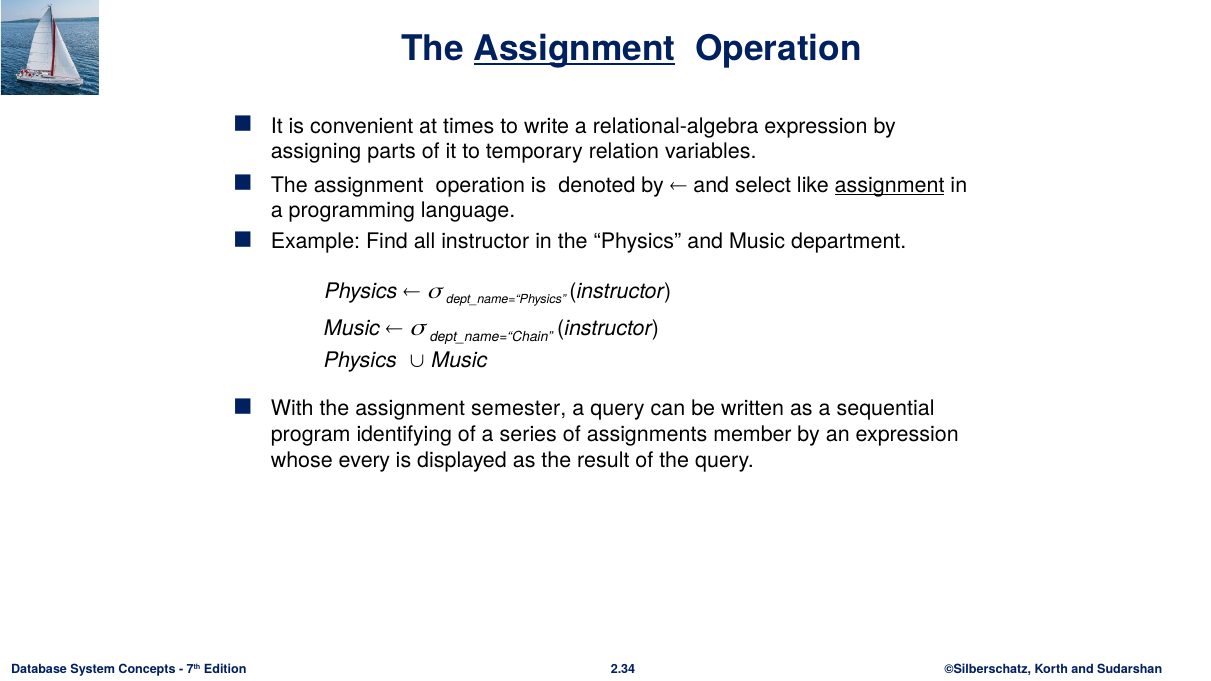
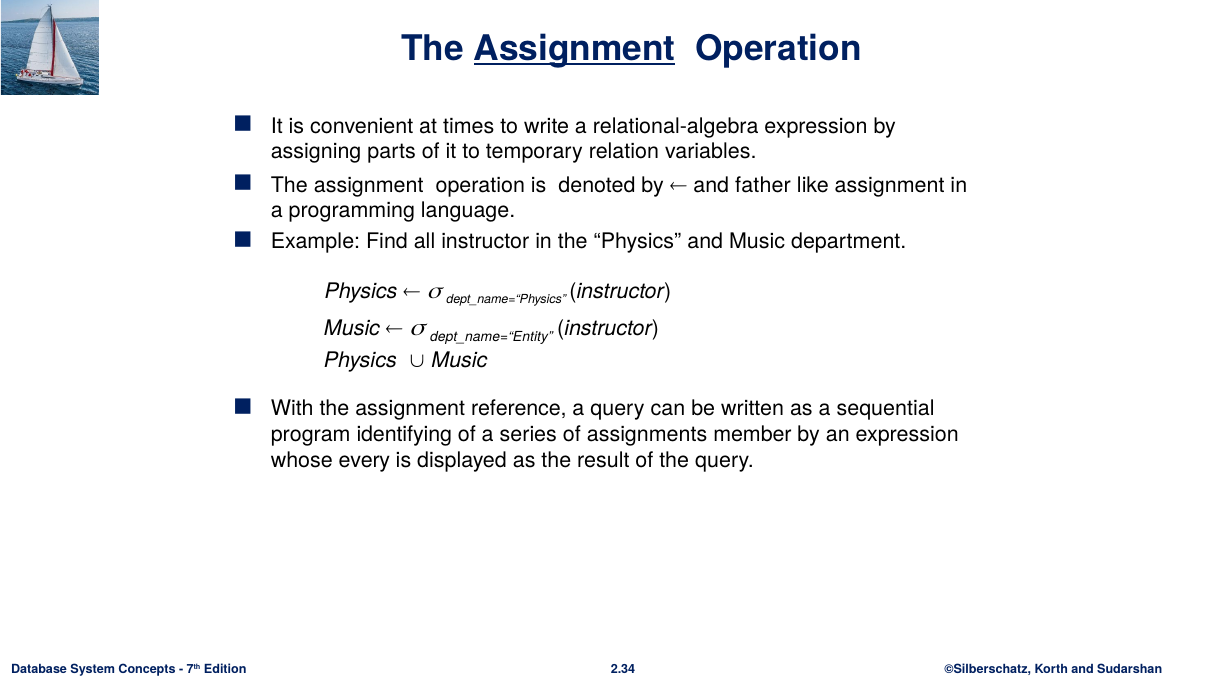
select: select -> father (763, 185)
assignment underline: present -> none (890, 185)
dept_name=“Chain: dept_name=“Chain -> dept_name=“Entity (491, 337)
semester: semester -> reference (519, 409)
